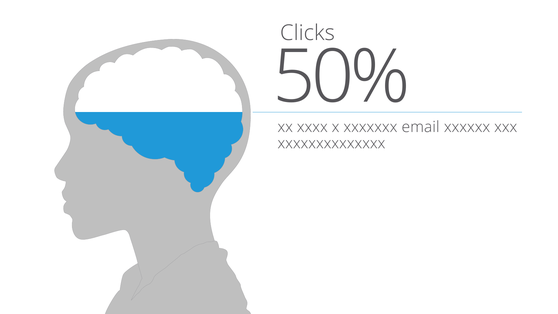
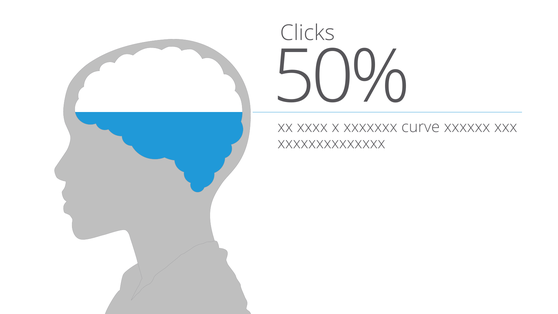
email: email -> curve (421, 127)
